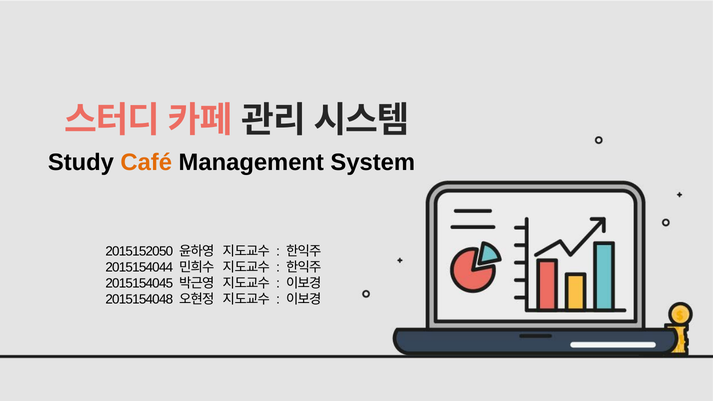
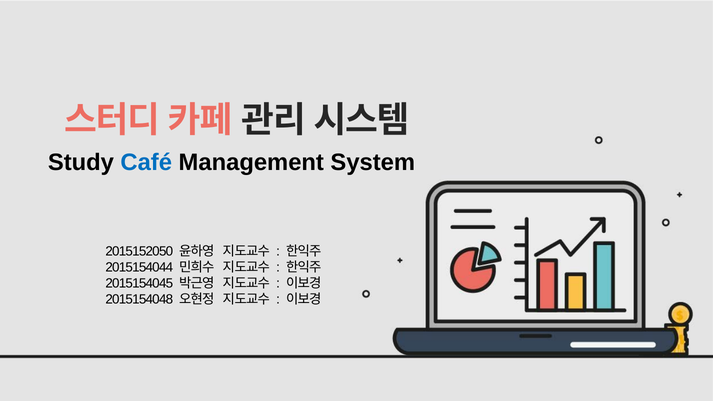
Café colour: orange -> blue (146, 163)
